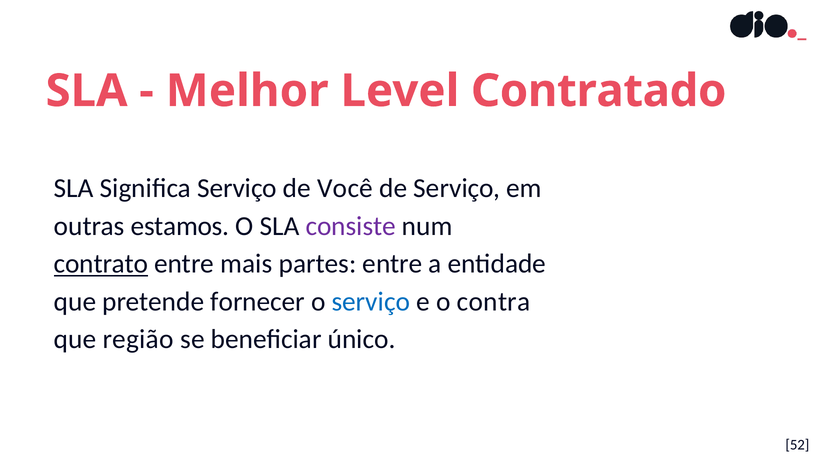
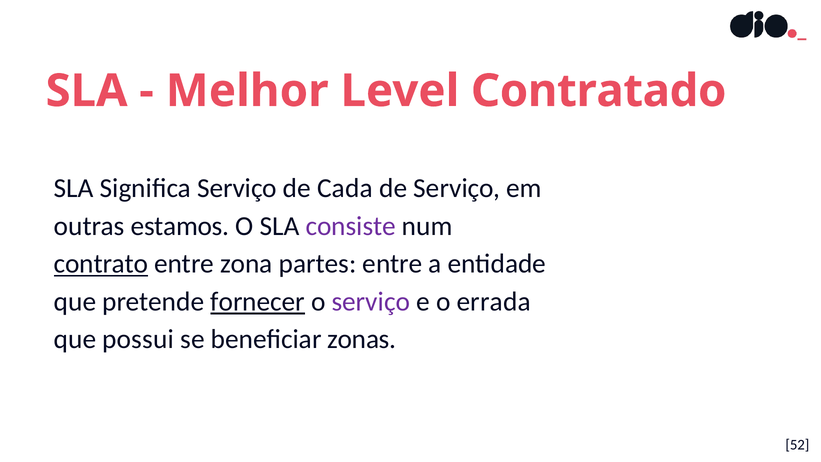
Você: Você -> Cada (345, 188)
mais: mais -> zona (246, 264)
fornecer underline: none -> present (258, 302)
serviço colour: blue -> purple (371, 302)
contra: contra -> errada (494, 302)
região: região -> possui (138, 339)
único: único -> zonas (362, 339)
